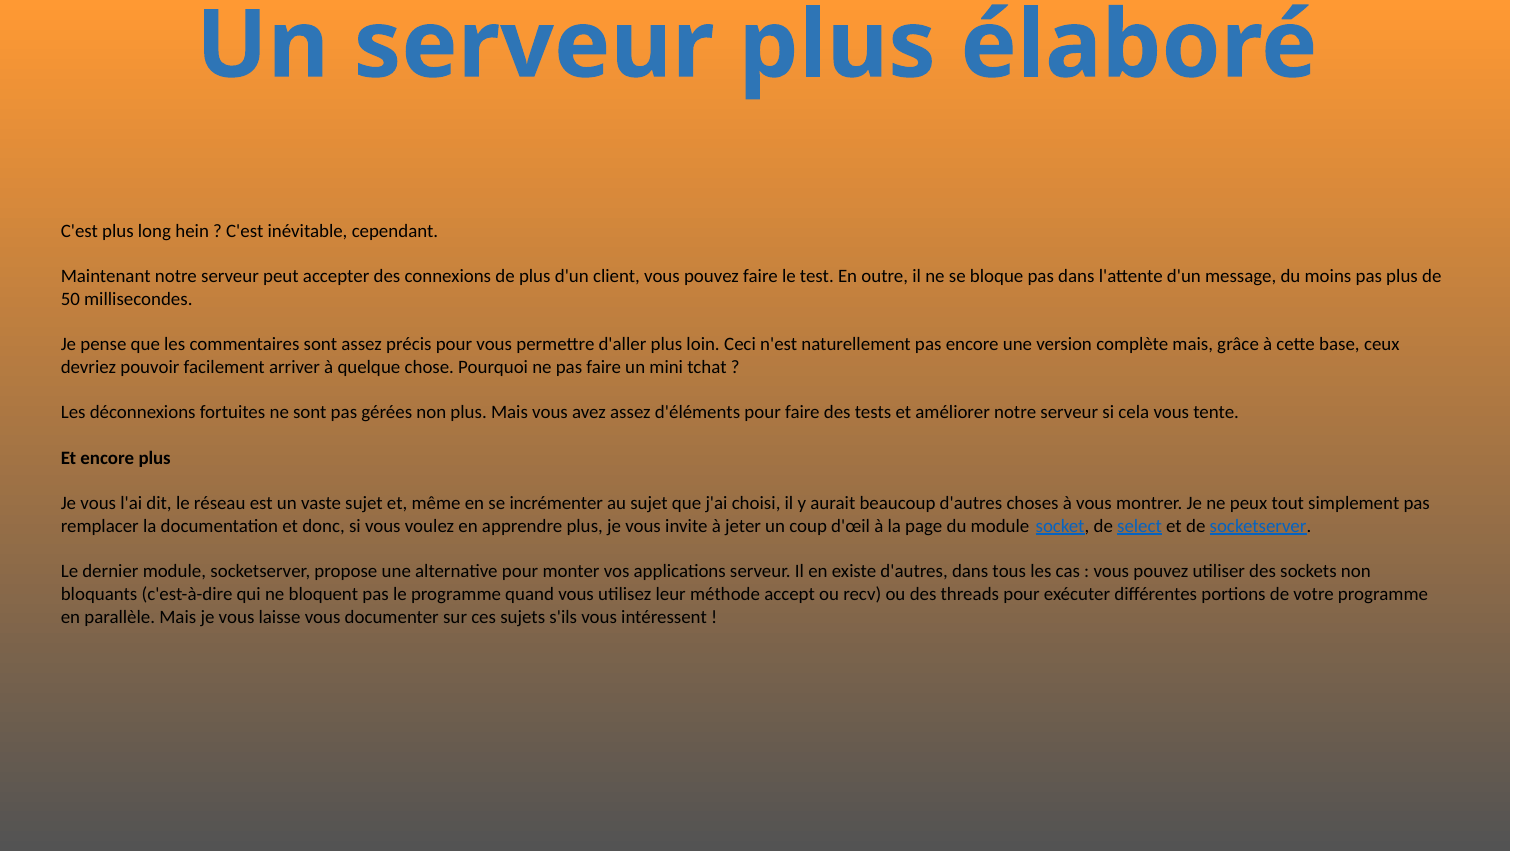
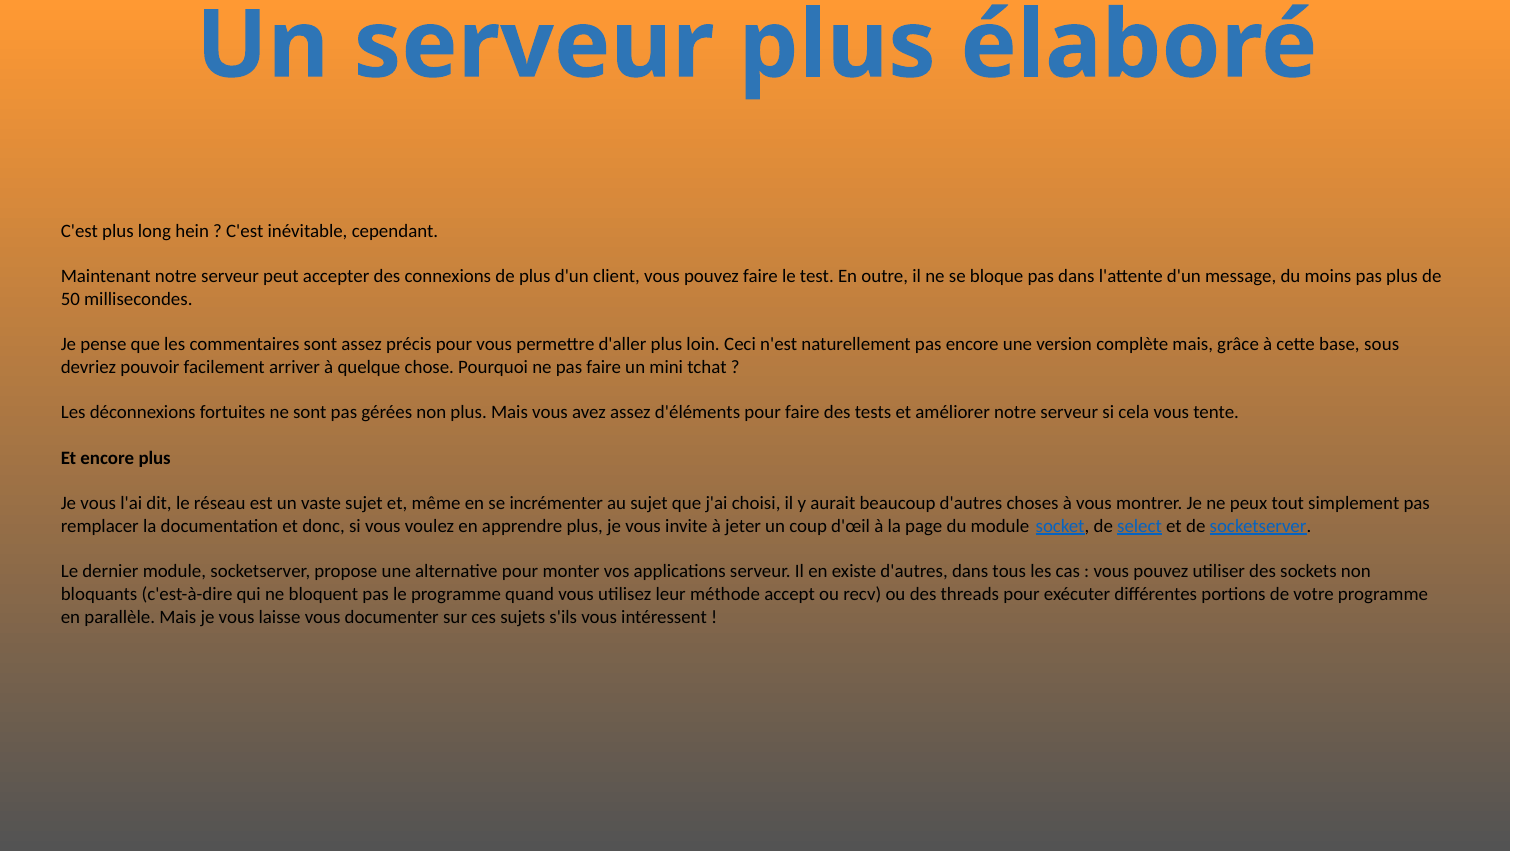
ceux: ceux -> sous (1382, 345)
